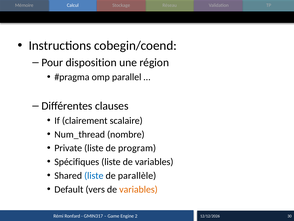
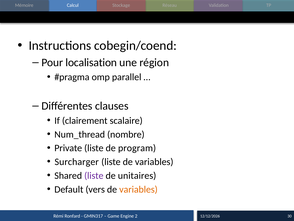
disposition: disposition -> localisation (91, 62)
Spécifiques: Spécifiques -> Surcharger (77, 161)
liste colour: blue -> purple (94, 175)
parallèle: parallèle -> unitaires (137, 175)
